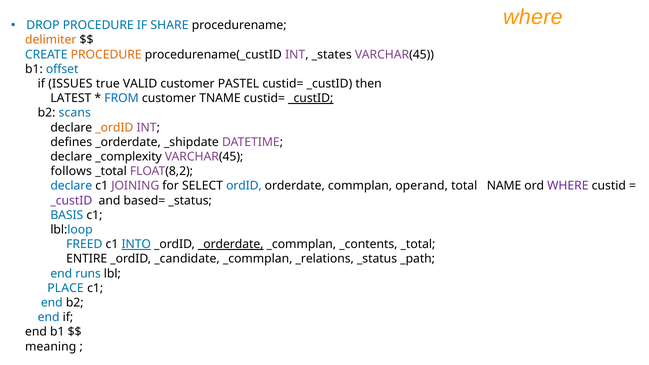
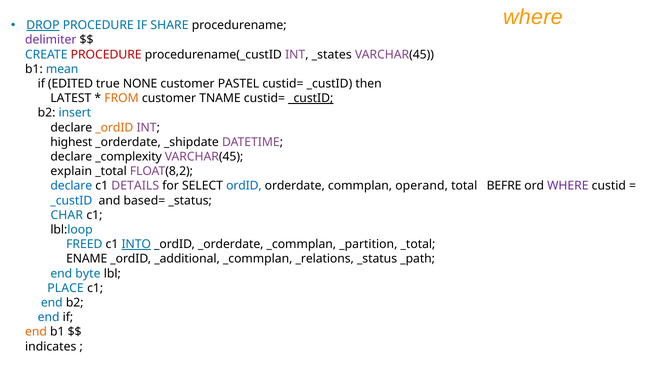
DROP underline: none -> present (43, 25)
delimiter colour: orange -> purple (51, 40)
PROCEDURE colour: orange -> red (106, 55)
offset: offset -> mean (62, 69)
ISSUES: ISSUES -> EDITED (71, 84)
VALID: VALID -> NONE (140, 84)
FROM colour: blue -> orange (122, 98)
scans: scans -> insert (75, 113)
defines: defines -> highest (71, 142)
follows: follows -> explain (71, 171)
JOINING: JOINING -> DETAILS (135, 186)
NAME: NAME -> BEFRE (504, 186)
_custID colour: purple -> blue (71, 201)
BASIS: BASIS -> CHAR (67, 215)
_orderdate underline: present -> none (231, 244)
_contents: _contents -> _partition (368, 244)
ENTIRE: ENTIRE -> ENAME (87, 259)
_candidate: _candidate -> _additional (187, 259)
runs: runs -> byte (88, 274)
end colour: black -> orange (36, 332)
meaning: meaning -> indicates (51, 347)
